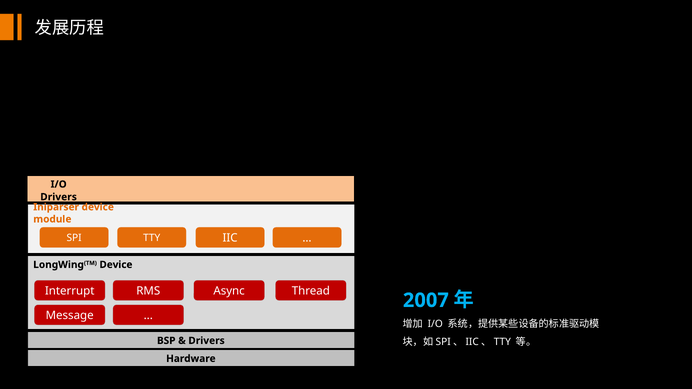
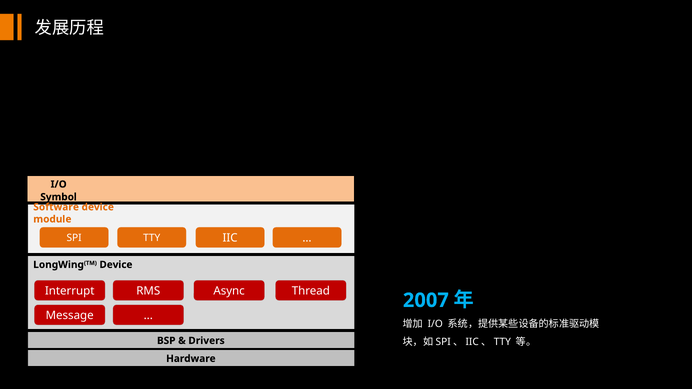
Drivers: Drivers -> Symbol (59, 197)
Iniparser: Iniparser -> Software (56, 207)
